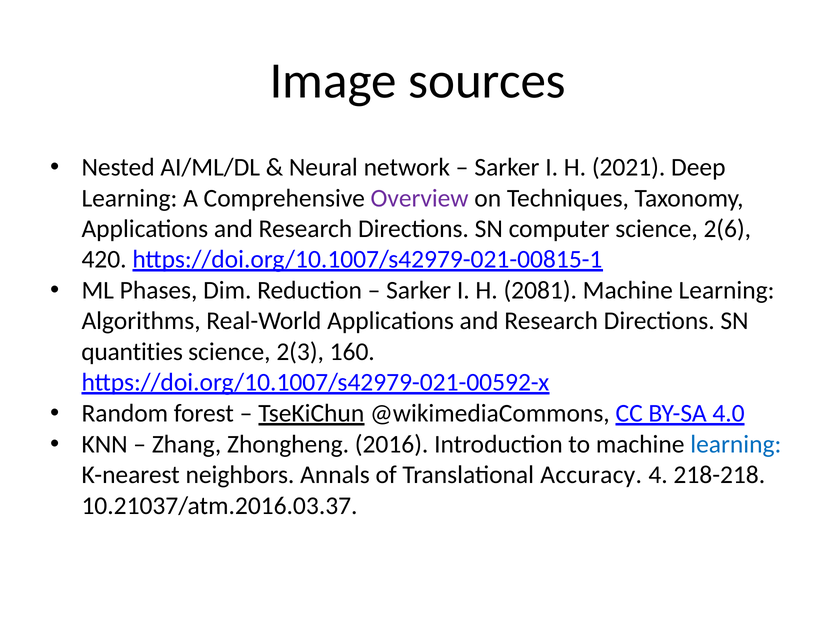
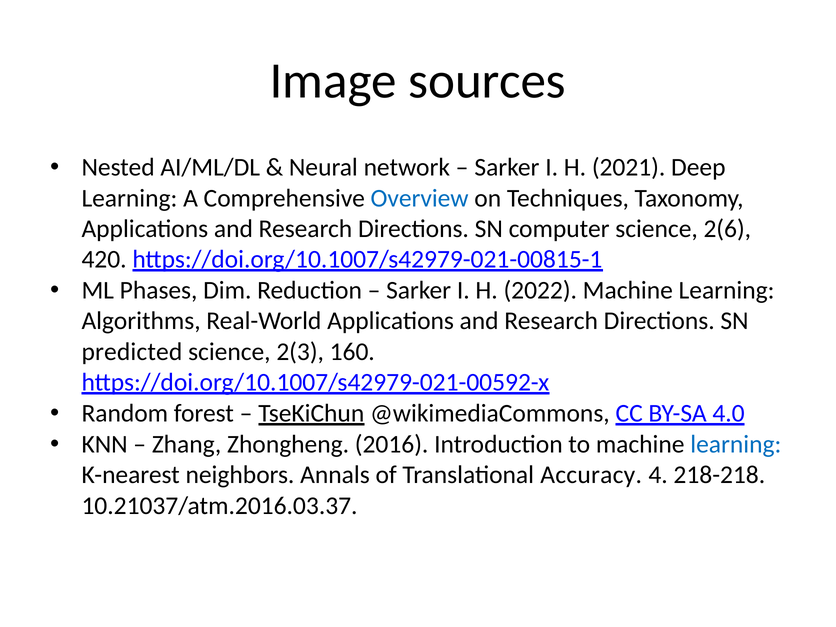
Overview colour: purple -> blue (420, 198)
2081: 2081 -> 2022 (540, 290)
quantities: quantities -> predicted (132, 352)
